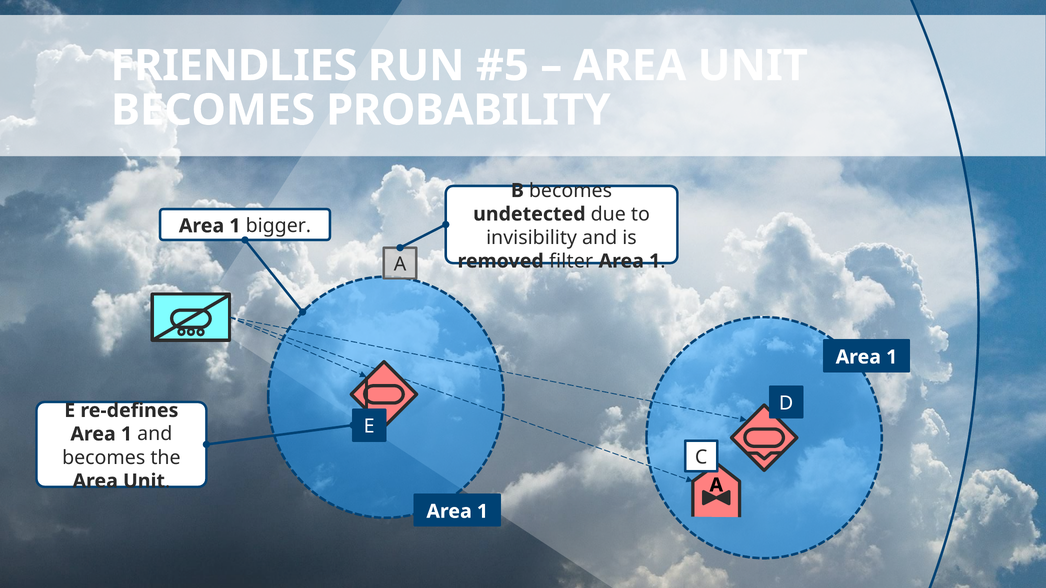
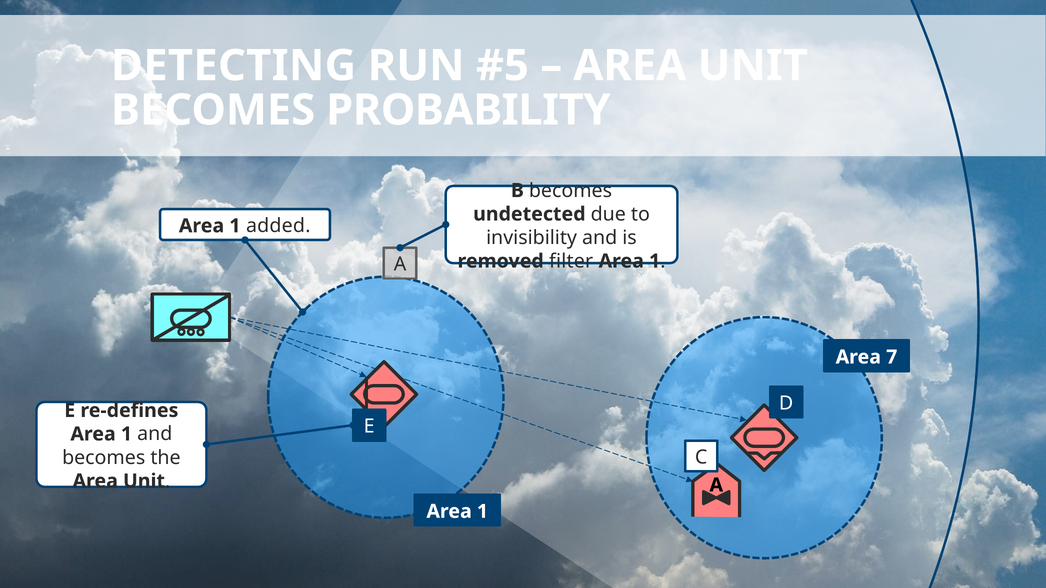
FRIENDLIES: FRIENDLIES -> DETECTING (234, 66)
bigger: bigger -> added (278, 226)
1: 1 -> 7 (892, 357)
